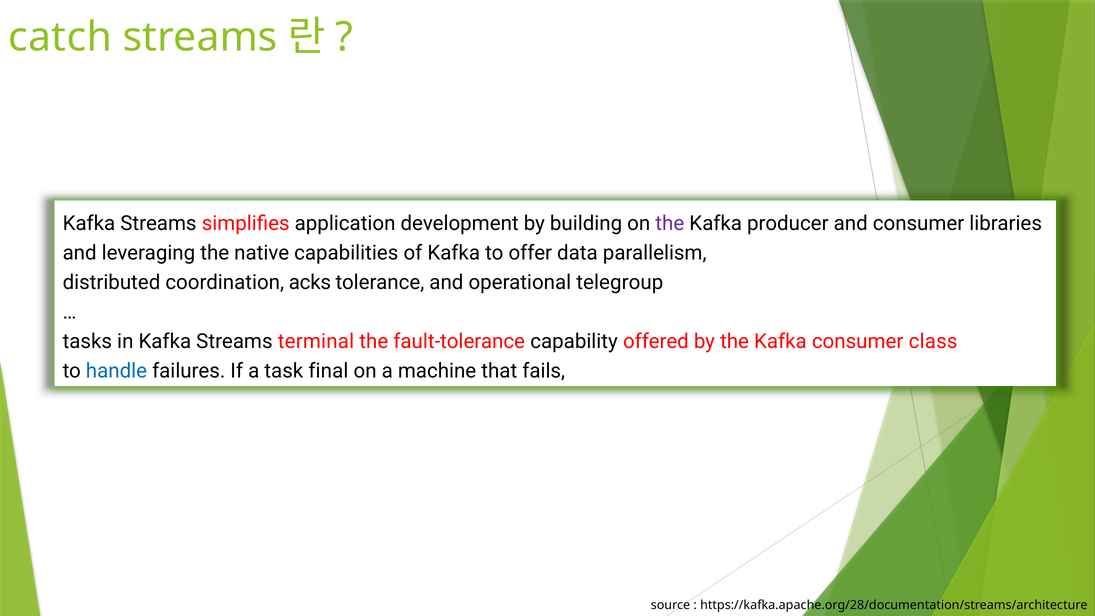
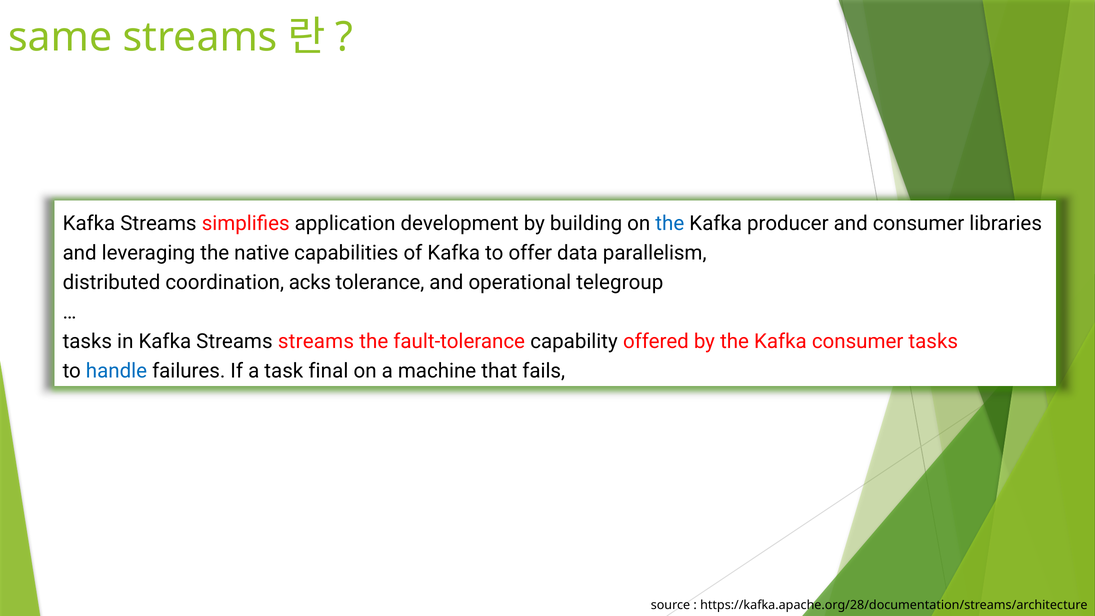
catch: catch -> same (60, 37)
the colour: purple -> blue (670, 223)
Streams terminal: terminal -> streams (316, 341)
consumer class: class -> tasks (933, 341)
